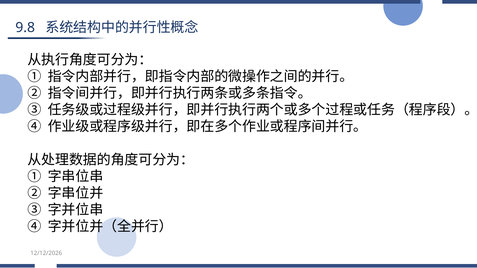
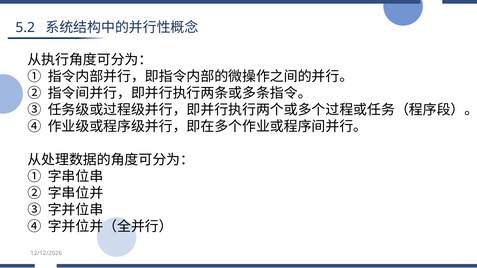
9.8: 9.8 -> 5.2 (25, 28)
